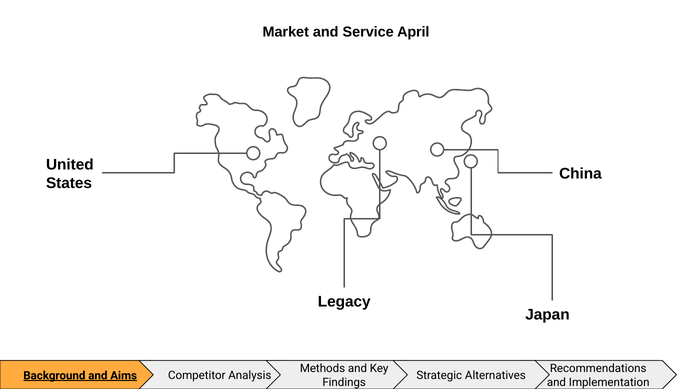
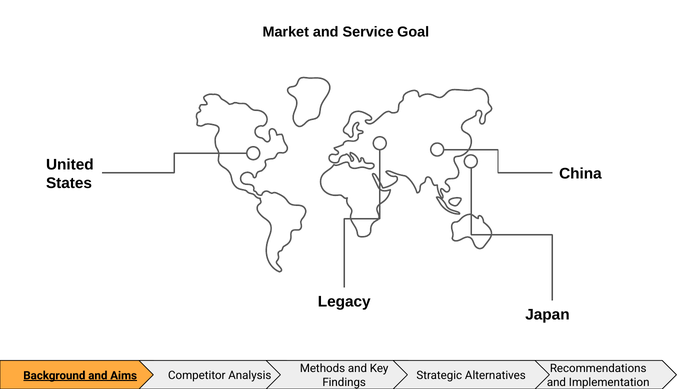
April: April -> Goal (413, 32)
